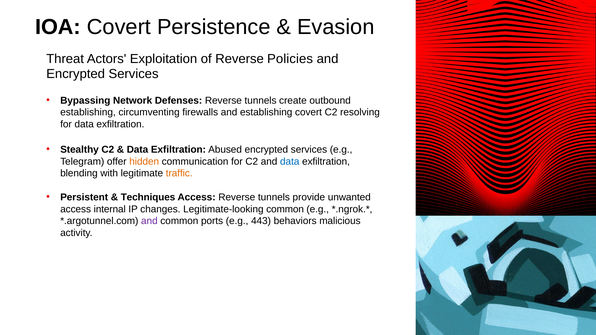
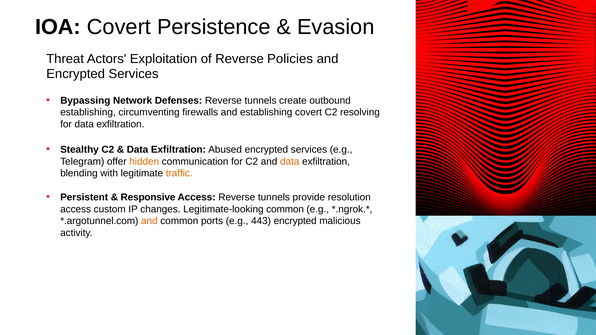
data colour: blue -> orange (290, 162)
Techniques: Techniques -> Responsive (148, 197)
unwanted: unwanted -> resolution (349, 197)
internal: internal -> custom (110, 209)
and colour: purple -> orange (149, 221)
443 behaviors: behaviors -> encrypted (295, 221)
